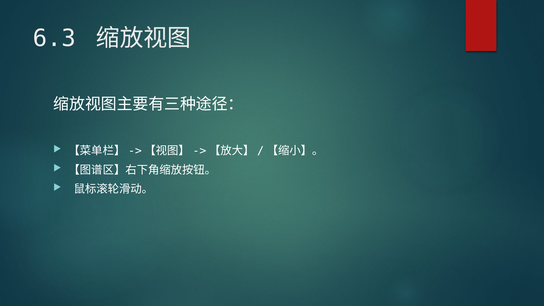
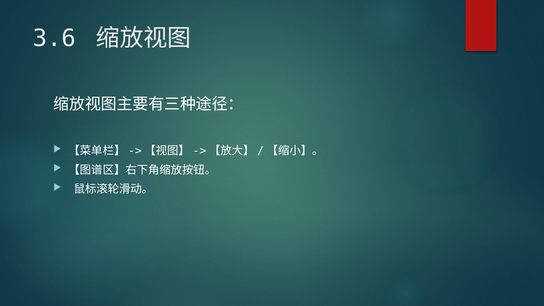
6.3: 6.3 -> 3.6 (54, 38)
